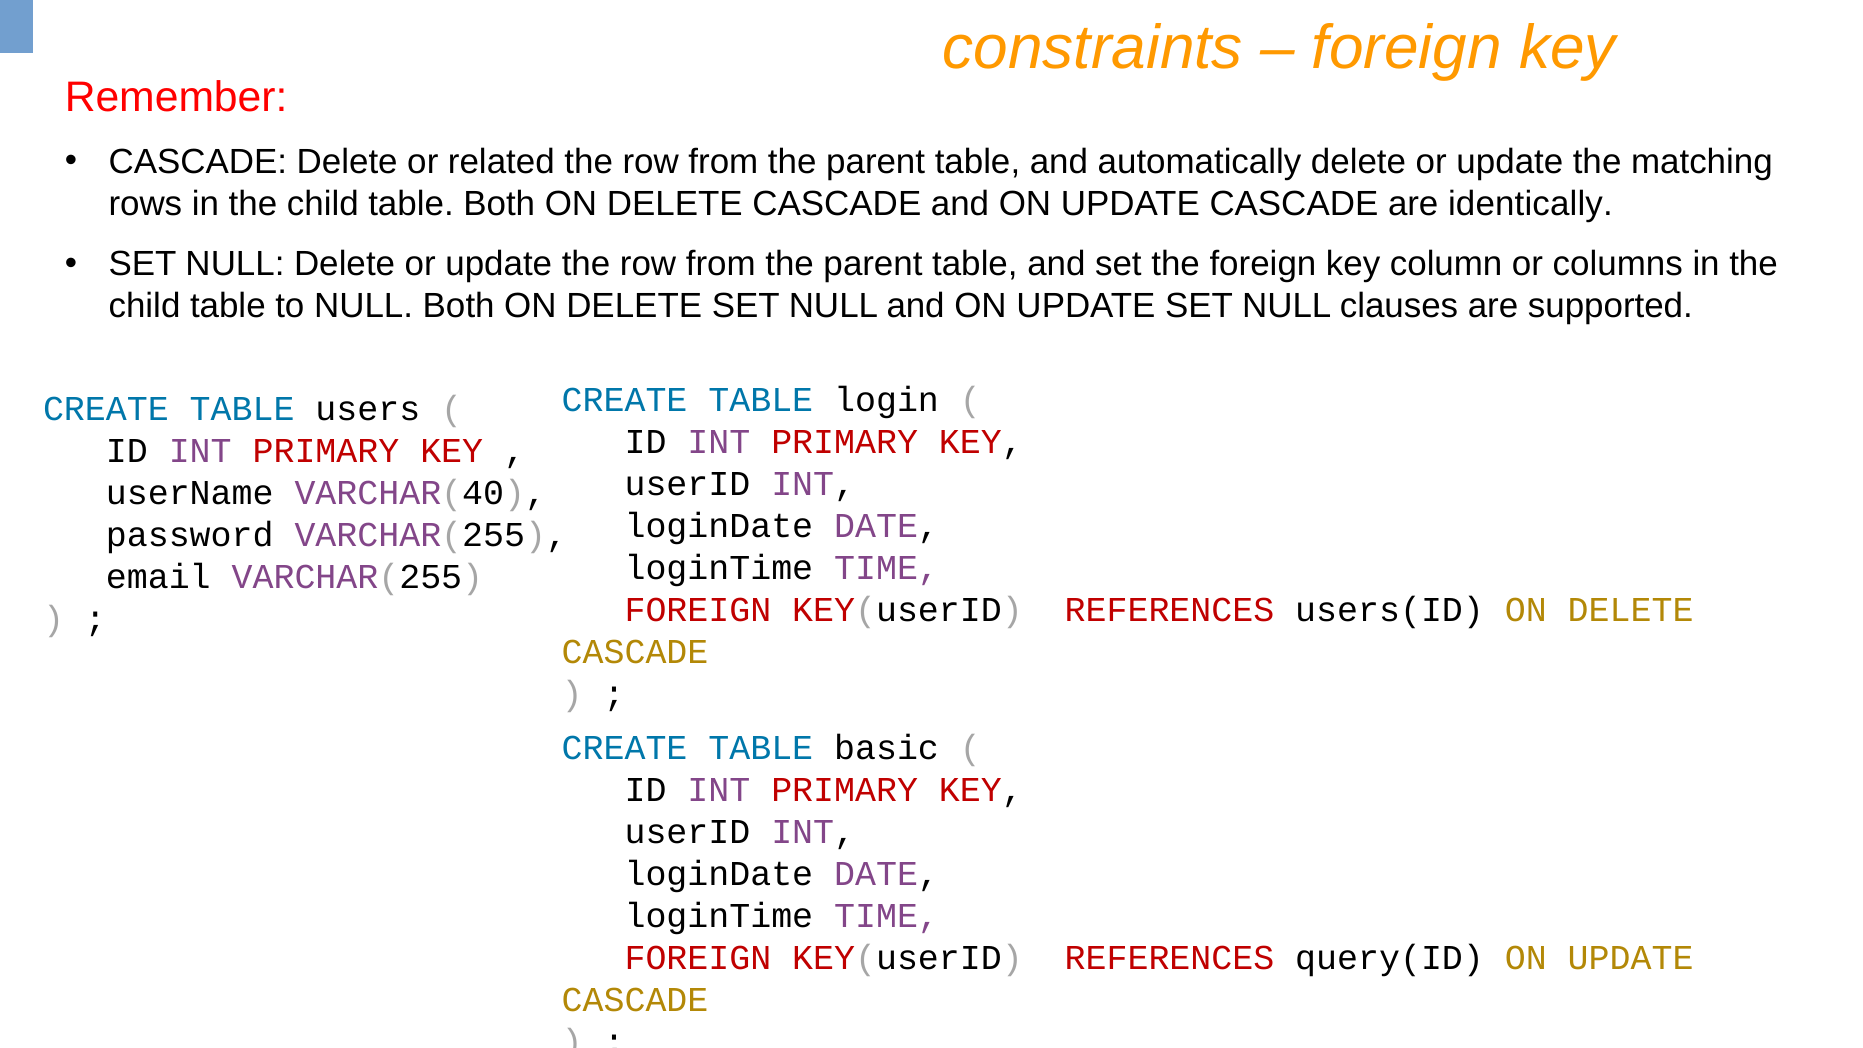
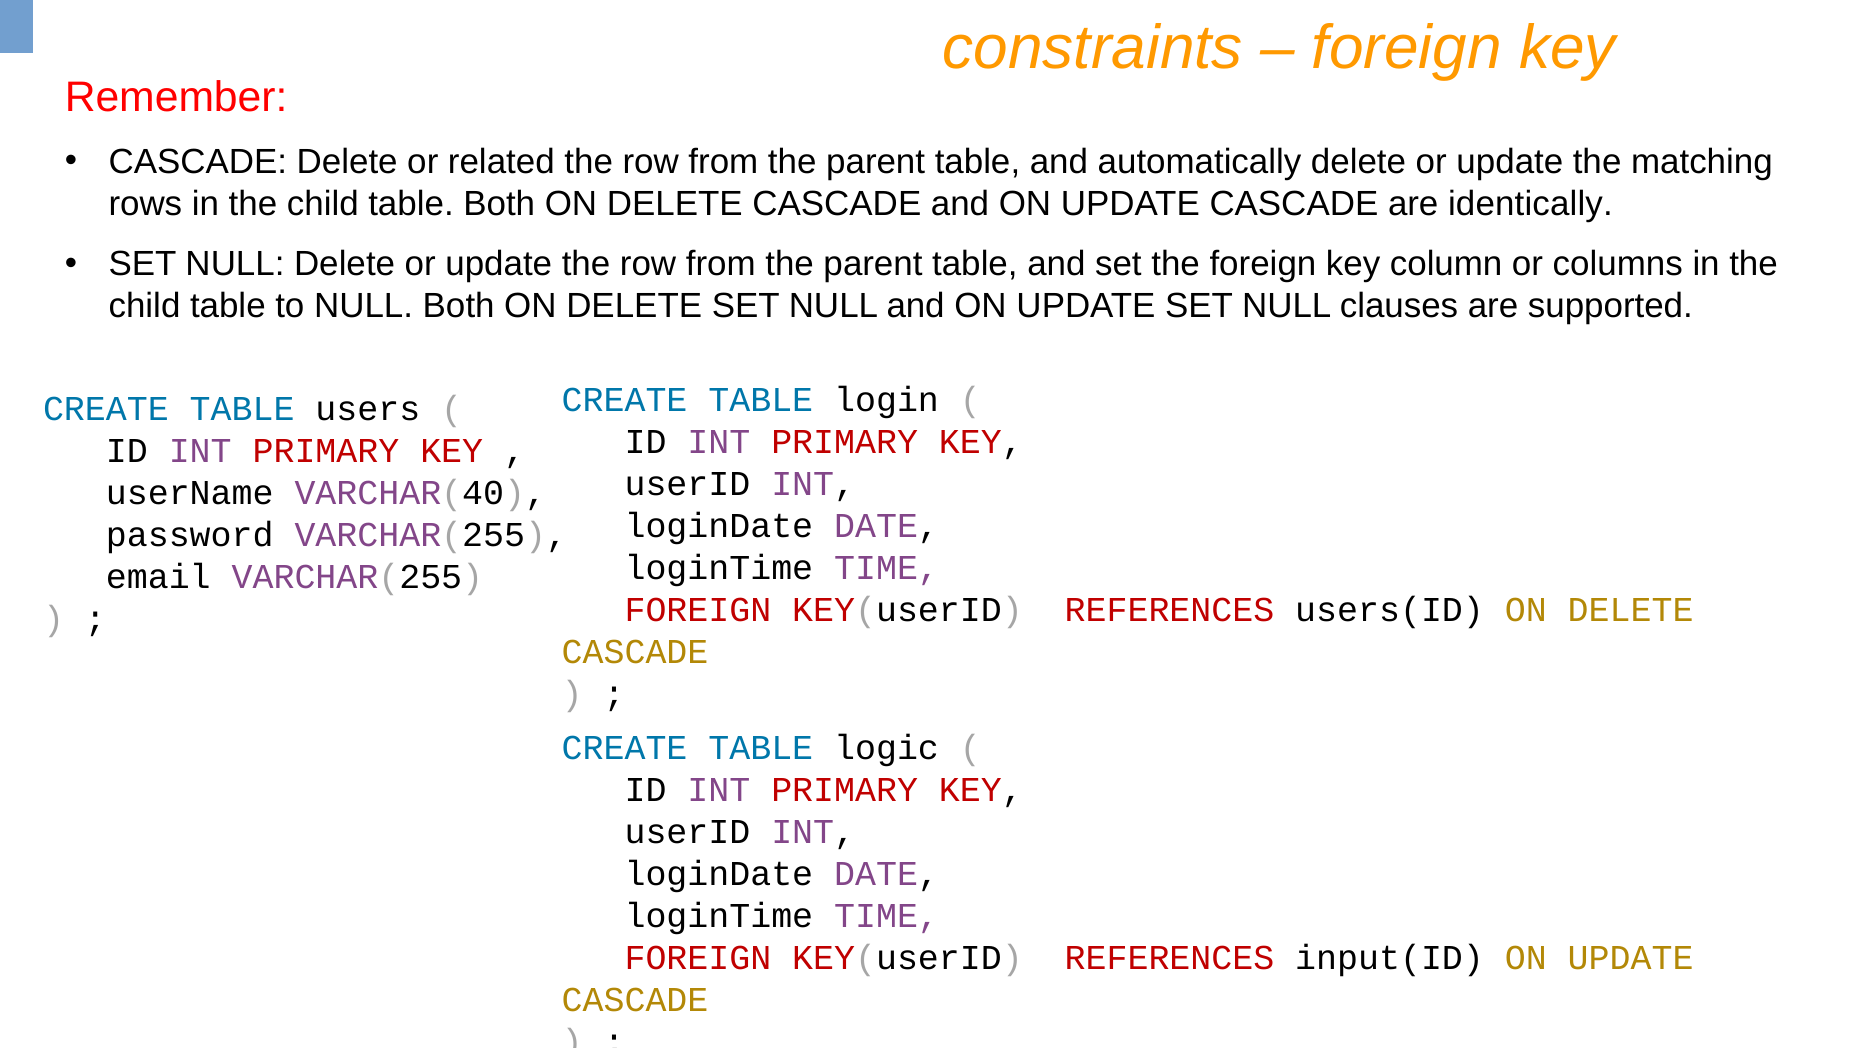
basic: basic -> logic (887, 748)
query(ID: query(ID -> input(ID (1390, 958)
